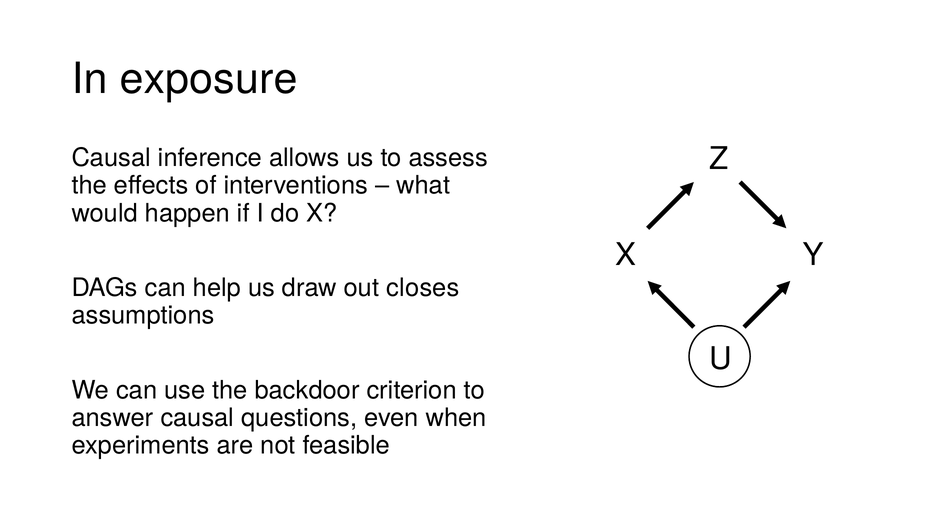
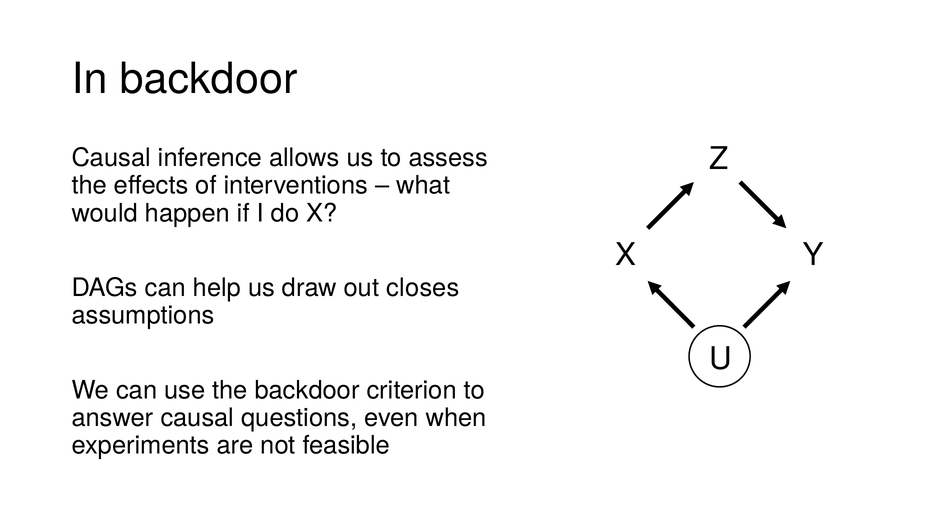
In exposure: exposure -> backdoor (209, 79)
